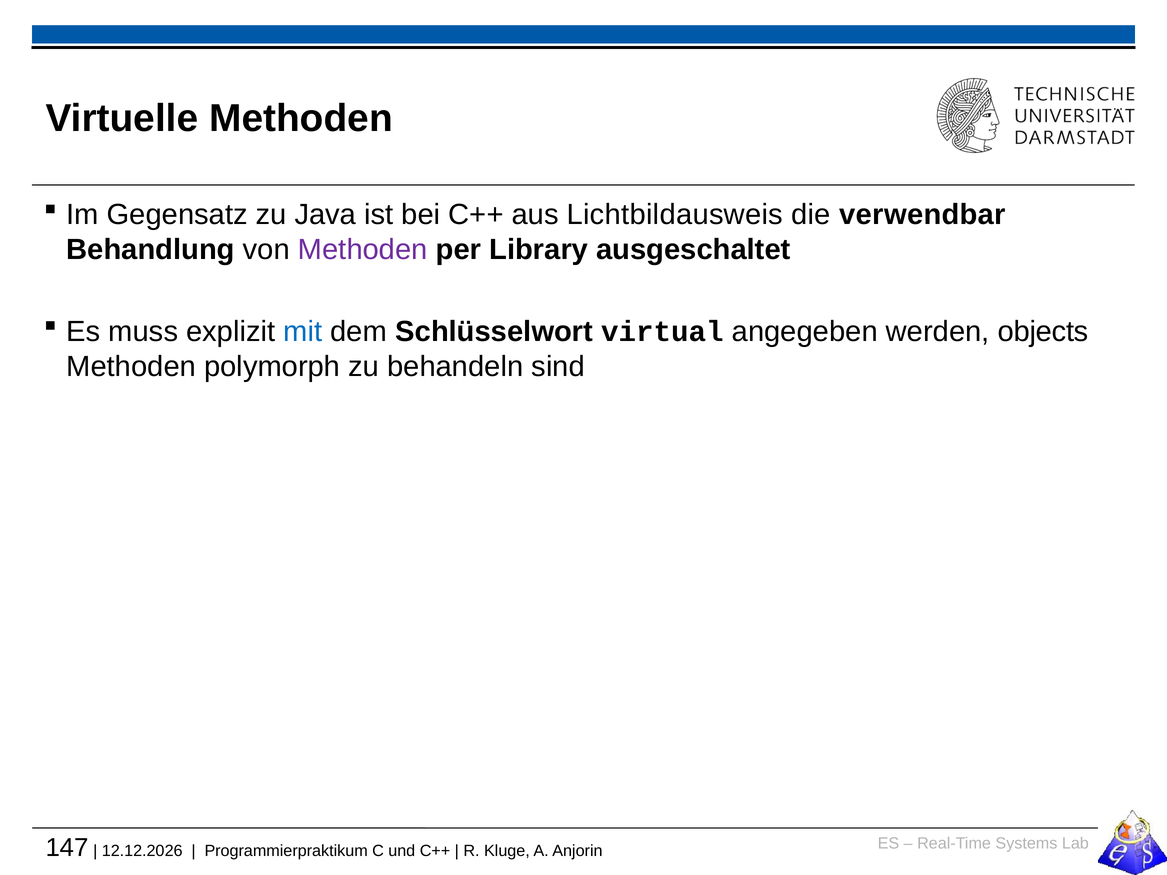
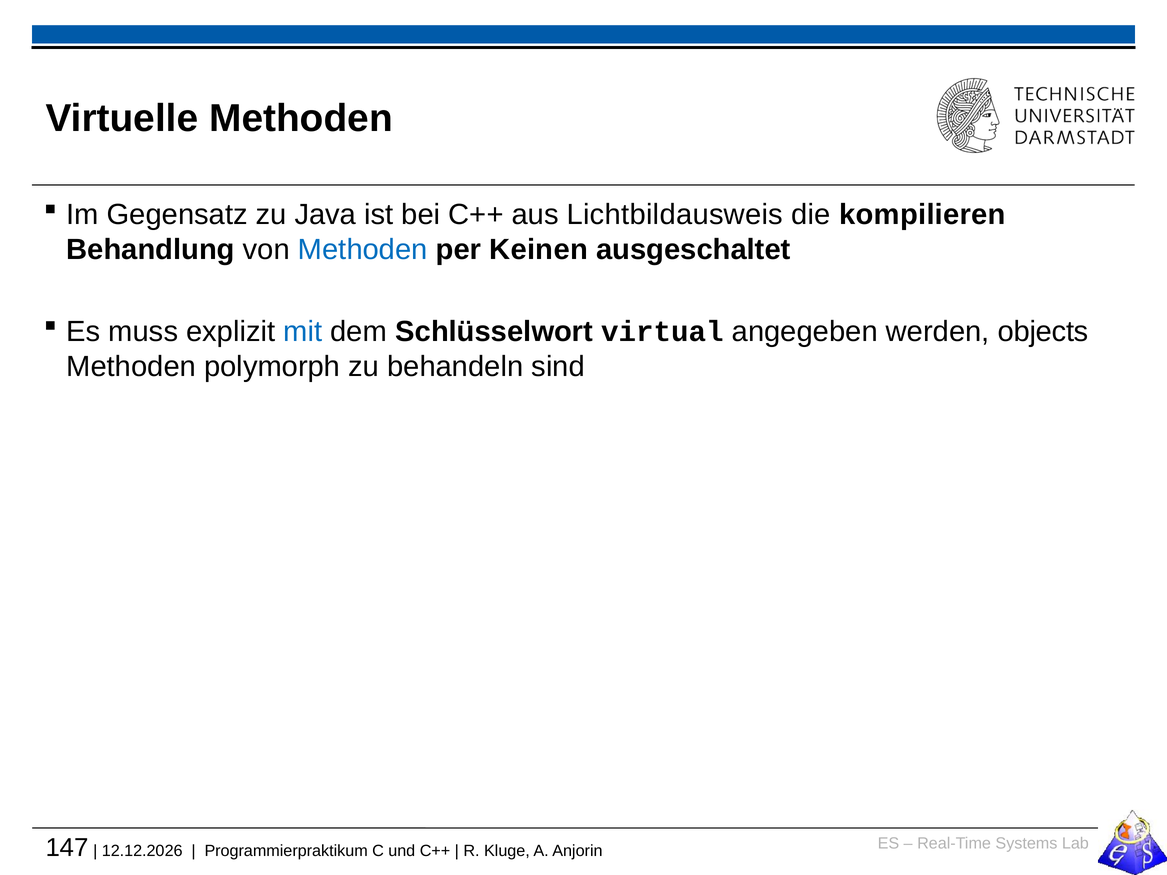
verwendbar: verwendbar -> kompilieren (923, 215)
Methoden colour: purple -> blue (363, 250)
Library: Library -> Keinen (539, 250)
